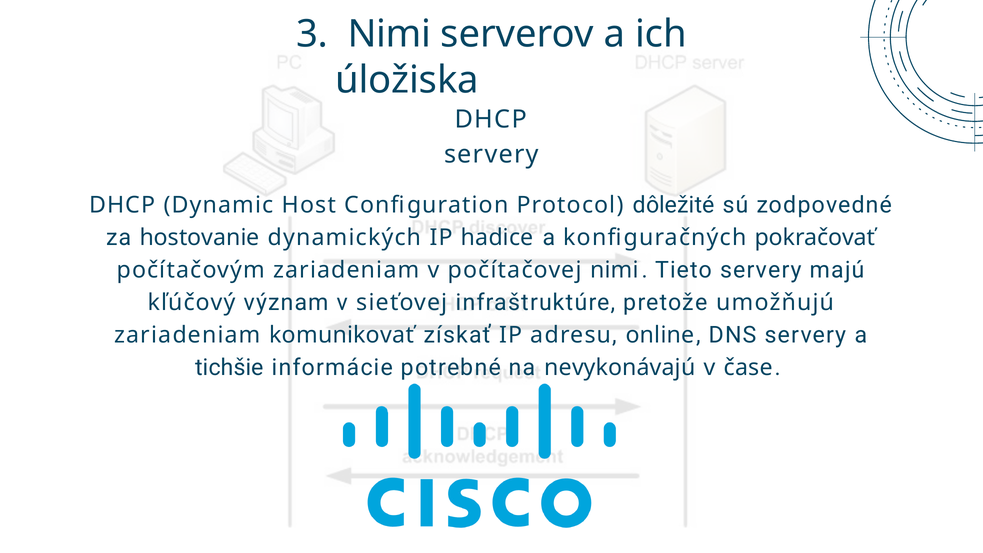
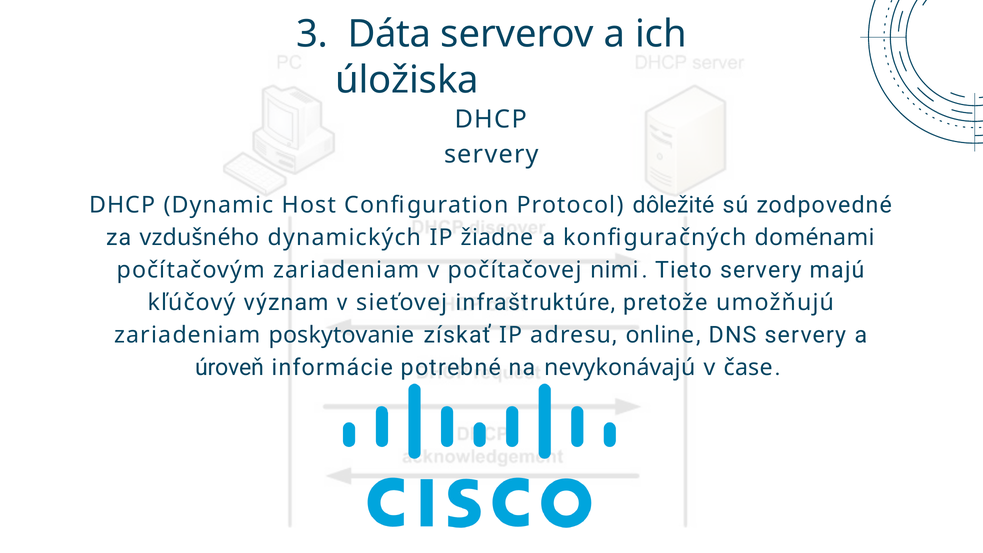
3 Nimi: Nimi -> Dáta (389, 34)
hostovanie: hostovanie -> vzdušného (199, 237)
hadice: hadice -> žiadne (497, 237)
pokračovať: pokračovať -> doménami (815, 237)
komunikovať: komunikovať -> poskytovanie (342, 335)
tichšie: tichšie -> úroveň (230, 367)
